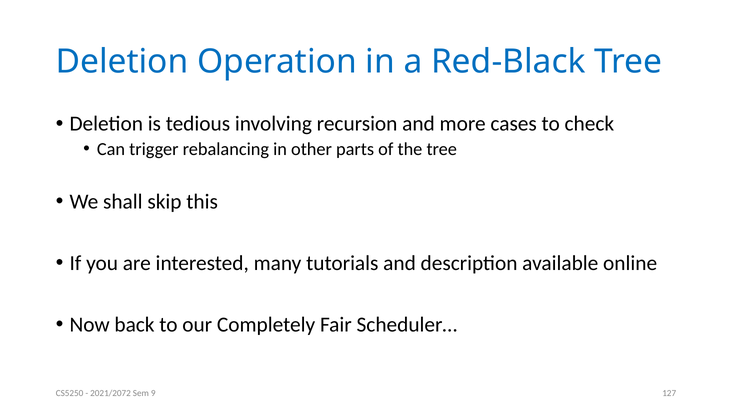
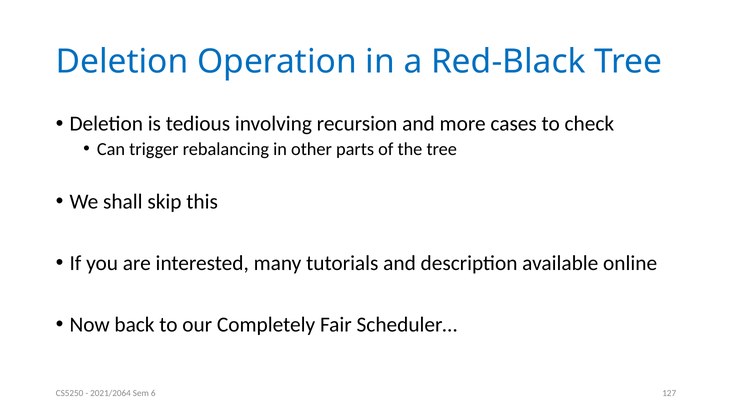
2021/2072: 2021/2072 -> 2021/2064 (111, 393)
9: 9 -> 6 (153, 393)
